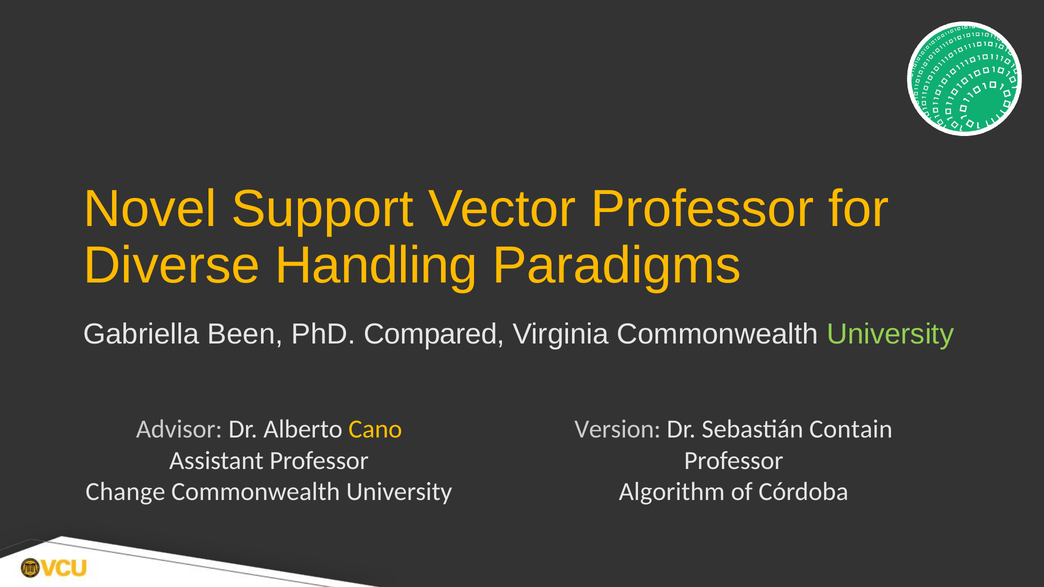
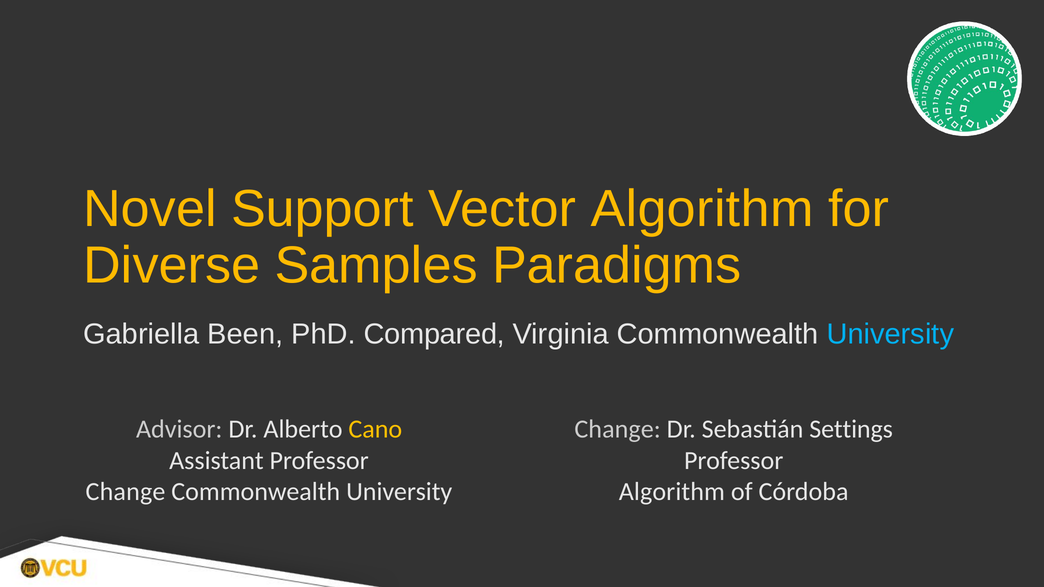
Vector Professor: Professor -> Algorithm (702, 209)
Handling: Handling -> Samples (376, 266)
University colour: light green -> light blue (890, 334)
Version: Version -> Change (618, 429)
Contain: Contain -> Settings (851, 429)
